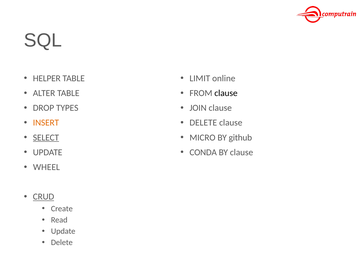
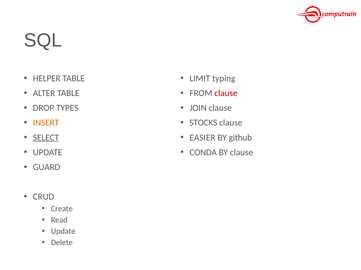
online: online -> typing (224, 79)
clause colour: black -> red (226, 93)
DELETE: DELETE -> STOCKS (203, 123)
MICRO: MICRO -> EASIER (202, 138)
WHEEL: WHEEL -> GUARD (47, 168)
CRUD underline: present -> none (44, 197)
